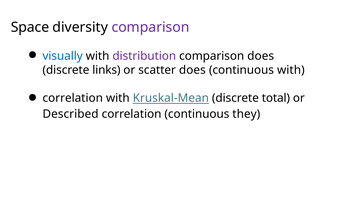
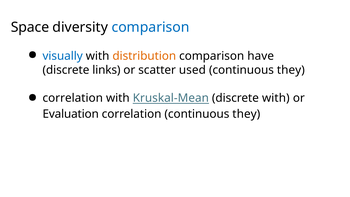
comparison colour: purple -> blue (151, 27)
distribution colour: purple -> orange (144, 56)
comparison does: does -> have (261, 56)
scatter does: does -> used (192, 70)
with: with -> they (291, 70)
discrete total: total -> with (276, 98)
Described: Described -> Evaluation (71, 114)
